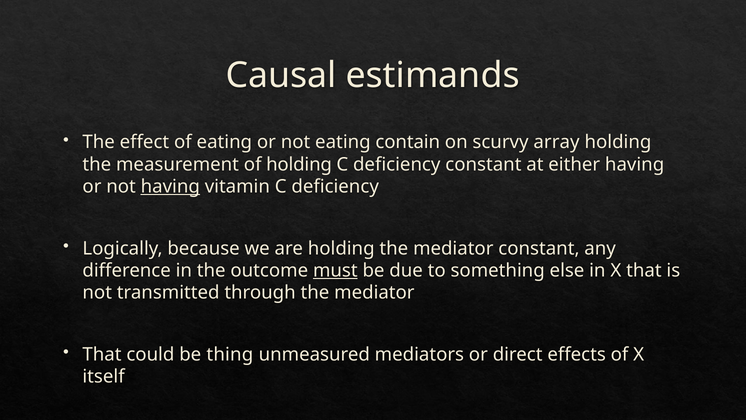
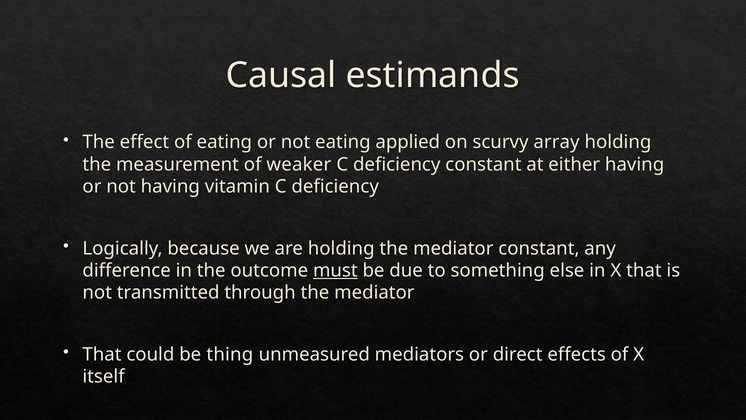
contain: contain -> applied (408, 142)
of holding: holding -> weaker (299, 164)
having underline: present -> none (170, 186)
